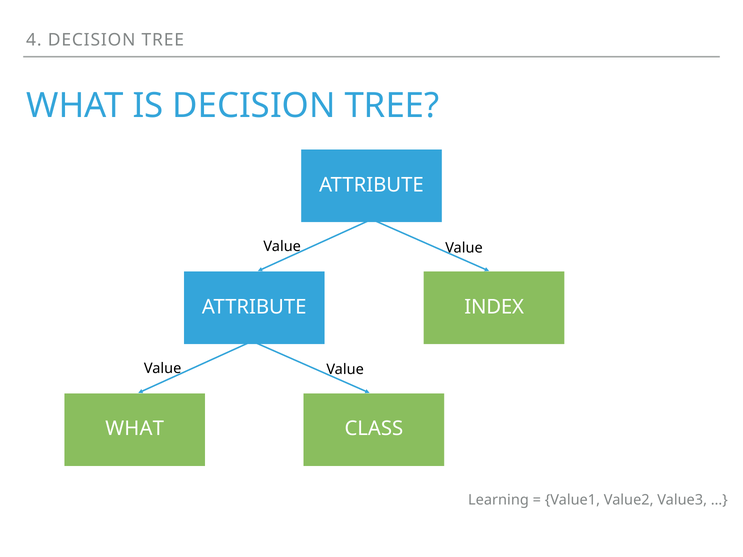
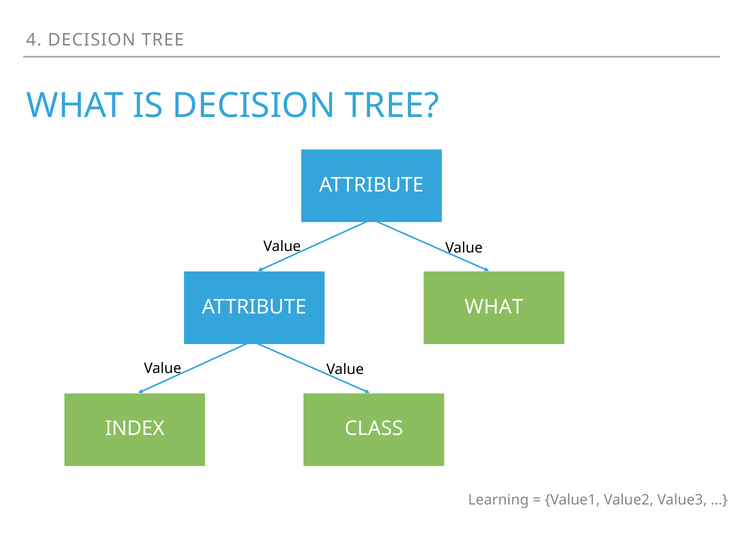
INDEX: INDEX -> WHAT (494, 307)
WHAT: WHAT -> INDEX (135, 429)
